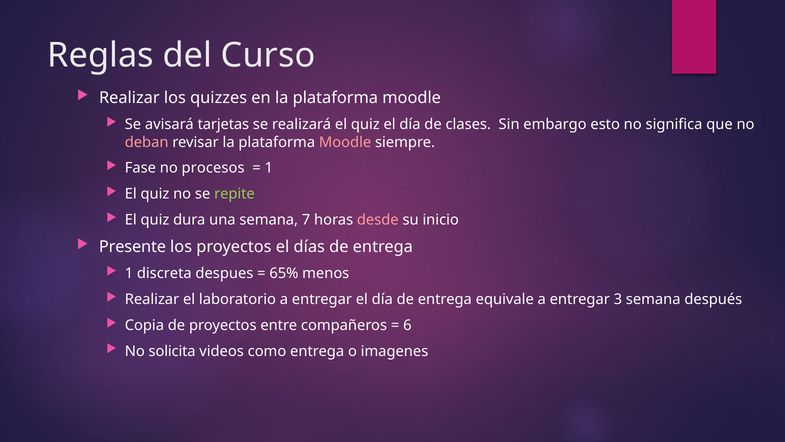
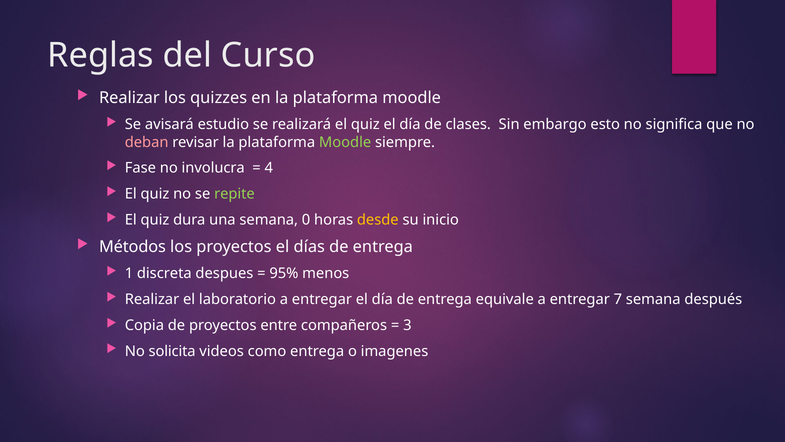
tarjetas: tarjetas -> estudio (223, 124)
Moodle colour: pink -> light green (345, 142)
procesos: procesos -> involucra (213, 168)
1: 1 -> 4 (269, 168)
7: 7 -> 0 (306, 220)
desde colour: pink -> yellow (378, 220)
Presente: Presente -> Métodos (132, 247)
65%: 65% -> 95% (284, 273)
3: 3 -> 7 (618, 299)
6: 6 -> 3 (407, 325)
